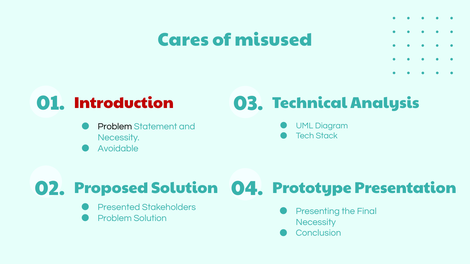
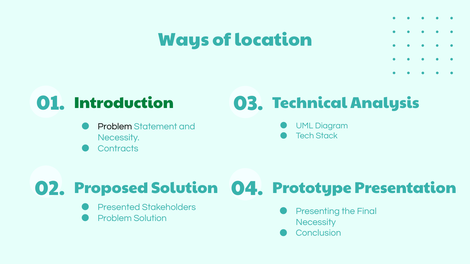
Cares: Cares -> Ways (183, 40)
misused: misused -> location (273, 40)
Introduction colour: red -> green (124, 103)
Avoidable: Avoidable -> Contracts (118, 149)
